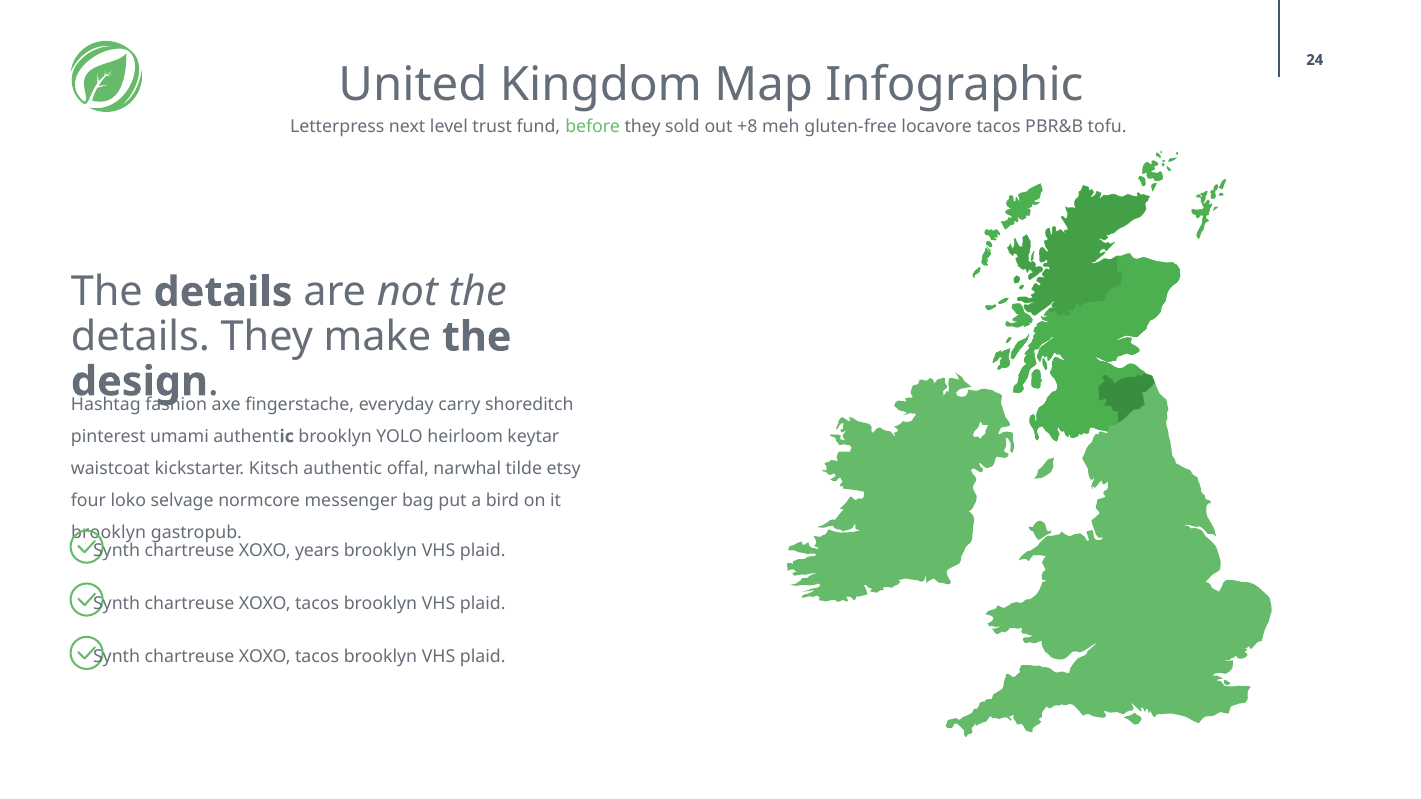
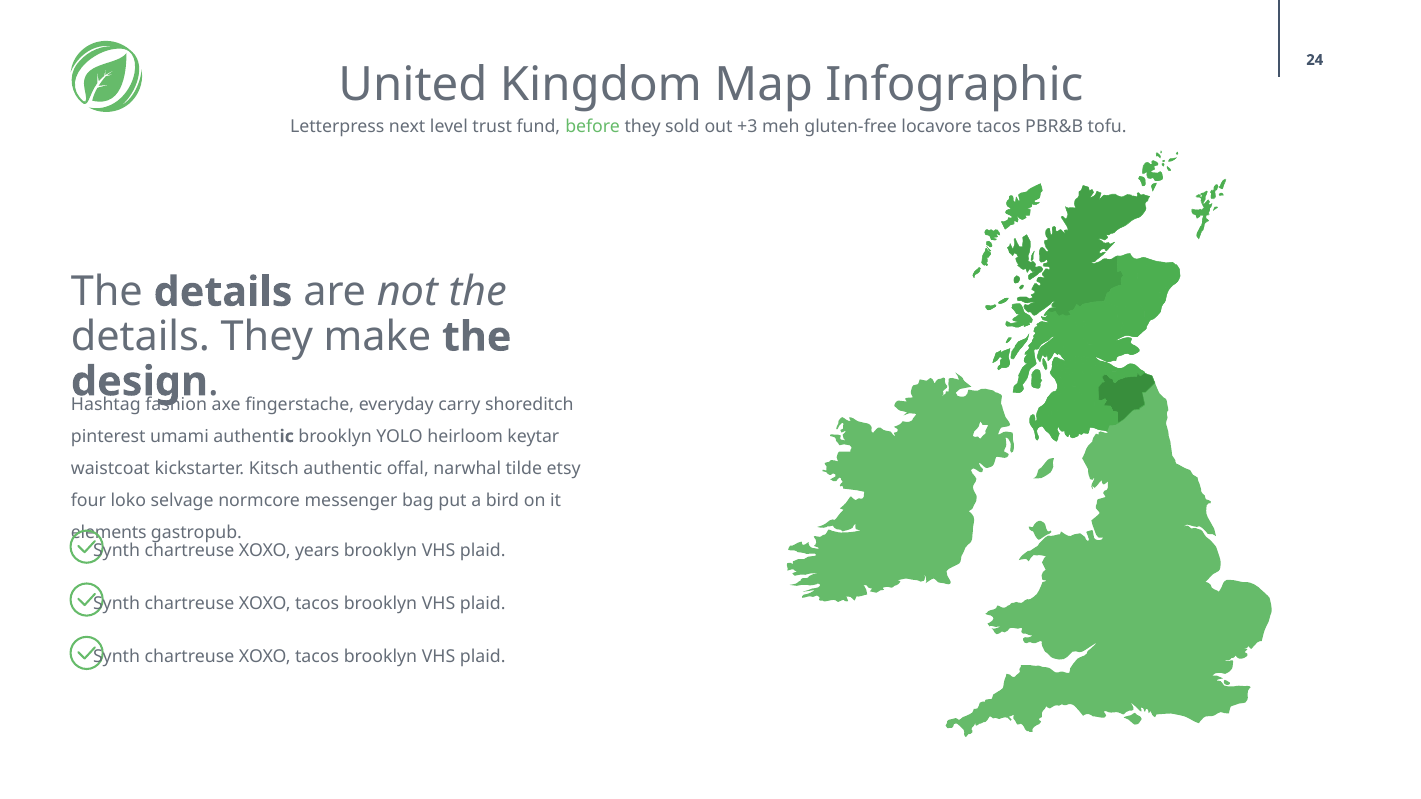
+8: +8 -> +3 (747, 127)
brooklyn: brooklyn -> elements (109, 532)
